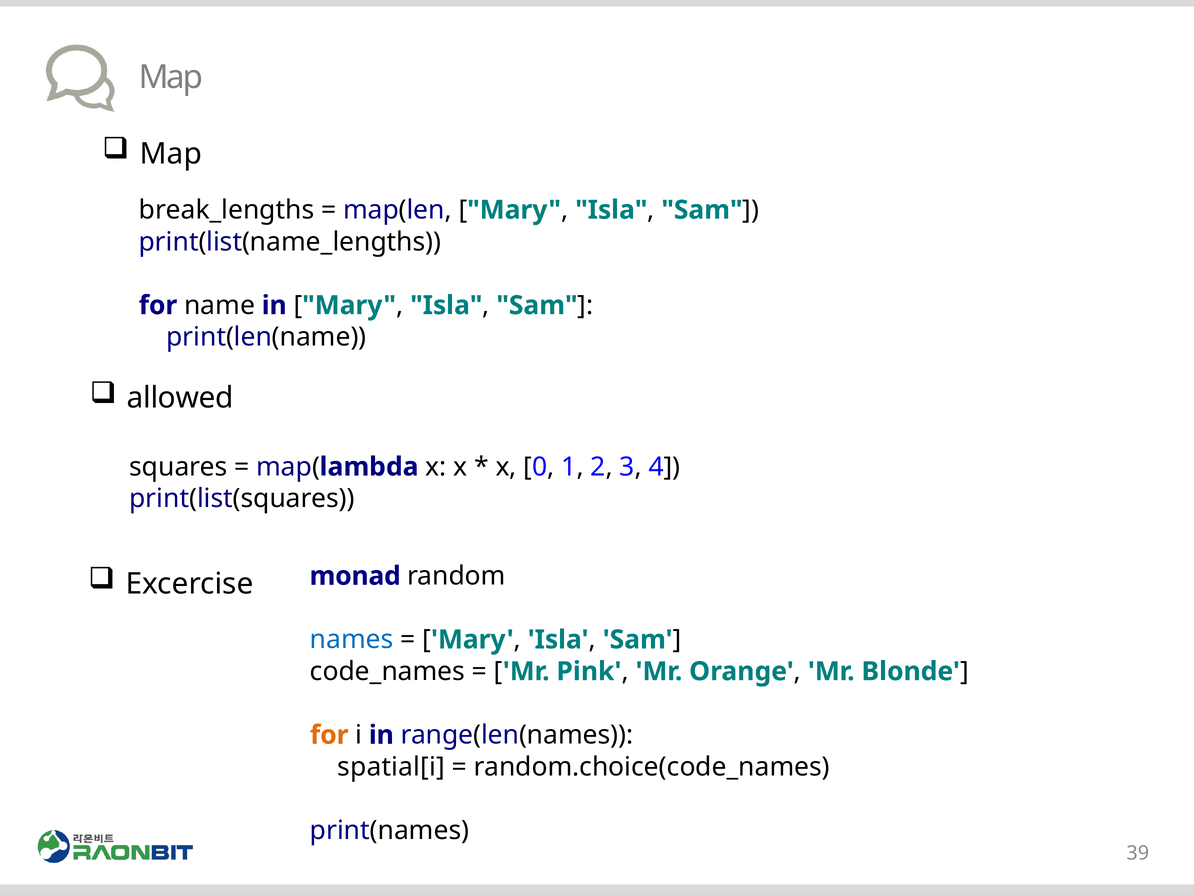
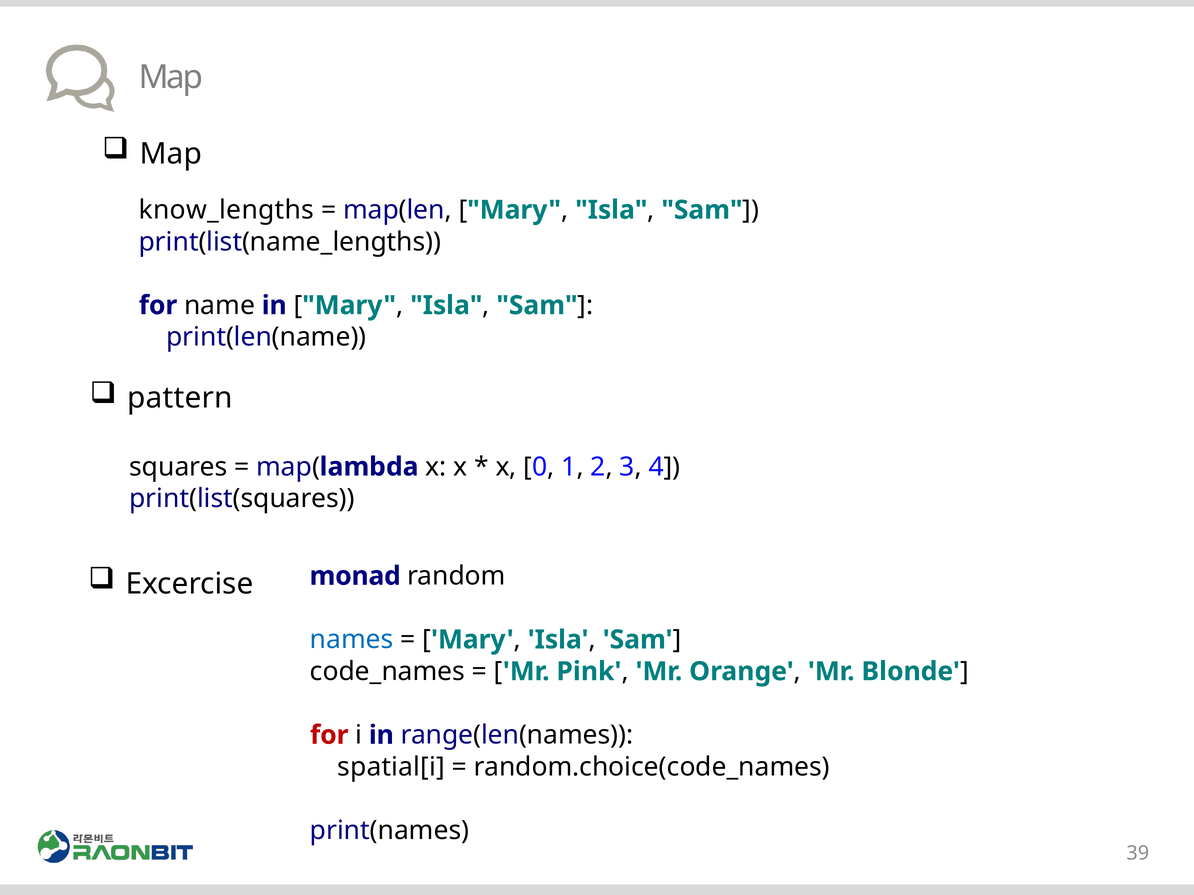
break_lengths: break_lengths -> know_lengths (226, 210)
allowed: allowed -> pattern (180, 398)
for colour: orange -> red (329, 735)
